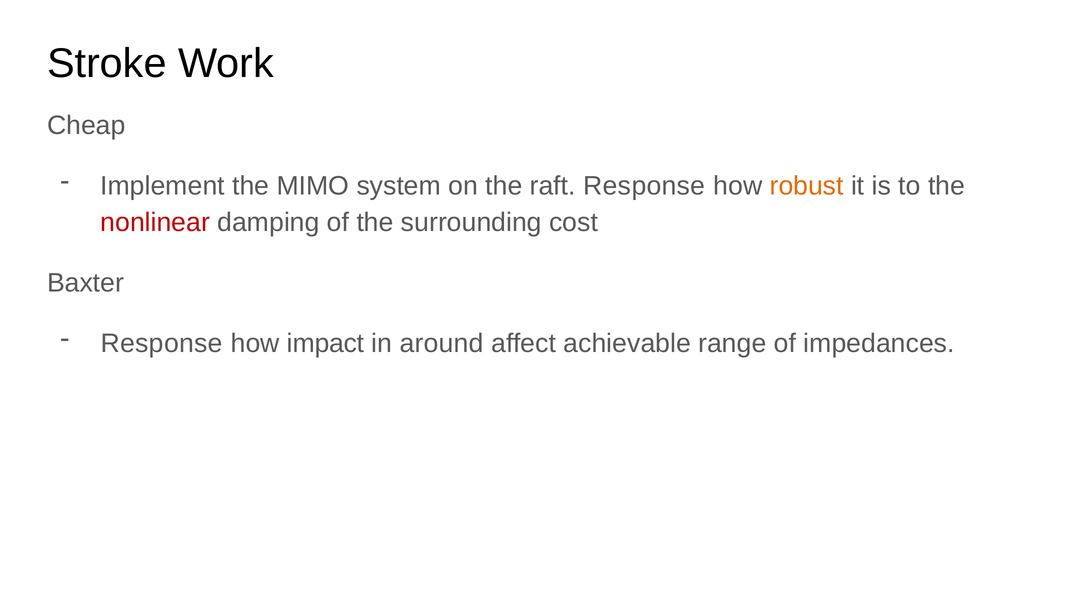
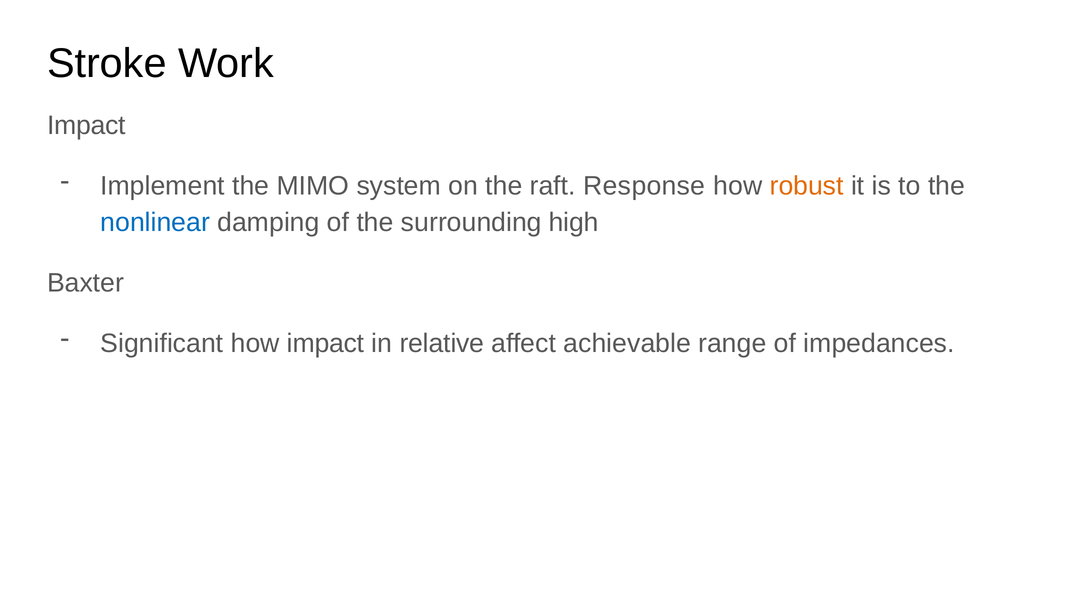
Cheap: Cheap -> Impact (86, 125)
nonlinear colour: red -> blue (155, 223)
cost: cost -> high (574, 223)
Response: Response -> Significant (162, 344)
around: around -> relative (442, 344)
